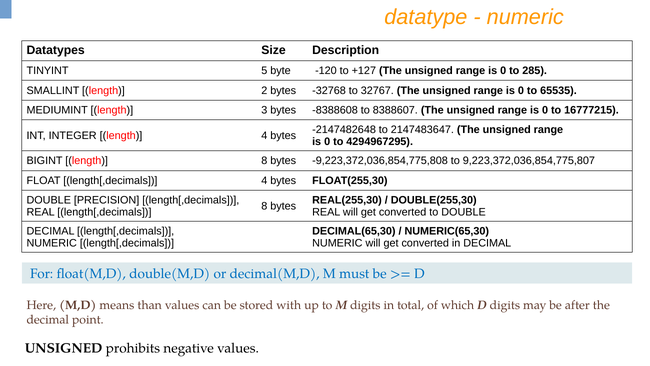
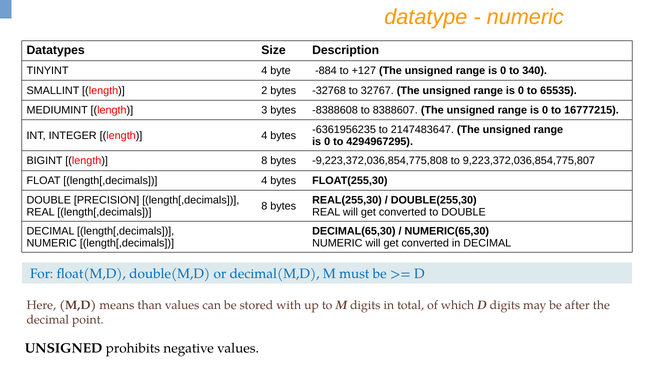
TINYINT 5: 5 -> 4 (264, 71)
-120: -120 -> -884 (326, 71)
285: 285 -> 340 (535, 71)
-2147482648: -2147482648 -> -6361956235 (344, 129)
